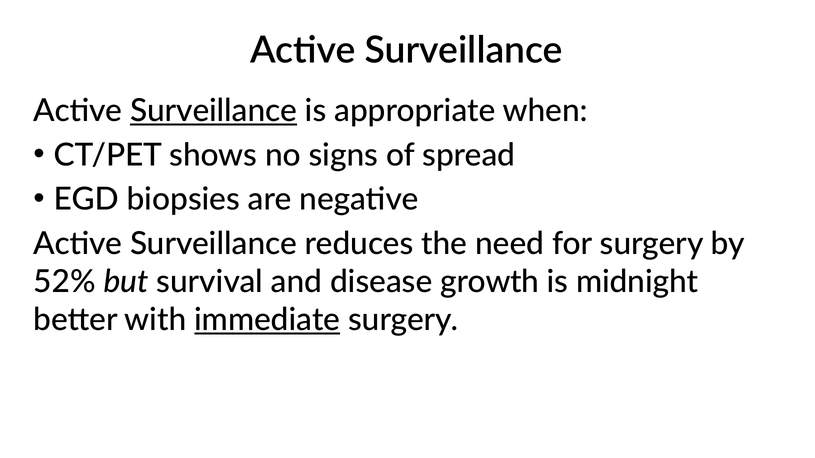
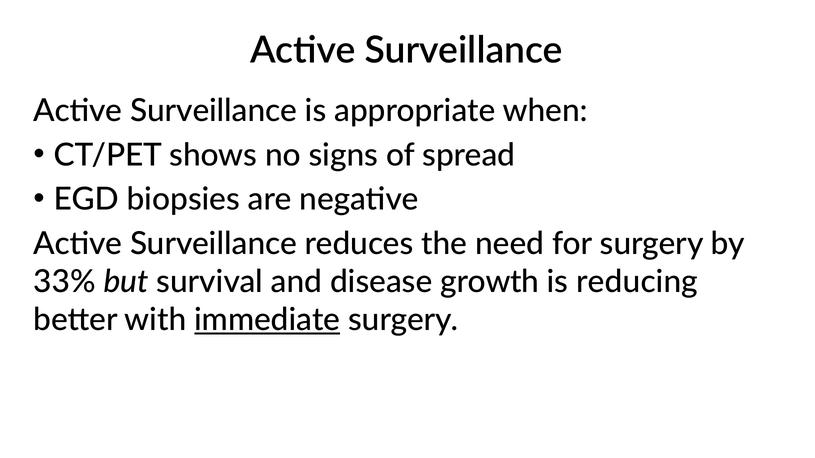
Surveillance underline: present -> none (214, 111)
52%: 52% -> 33% (65, 282)
midnight: midnight -> reducing (637, 282)
